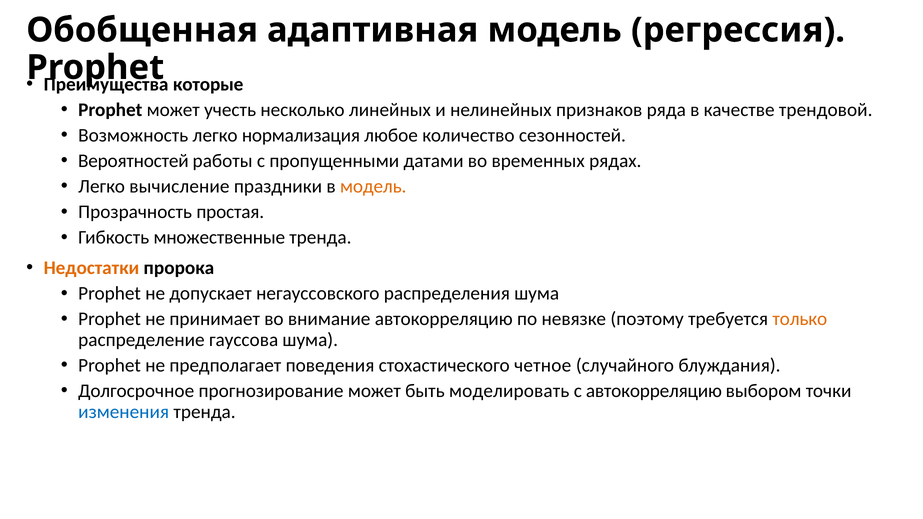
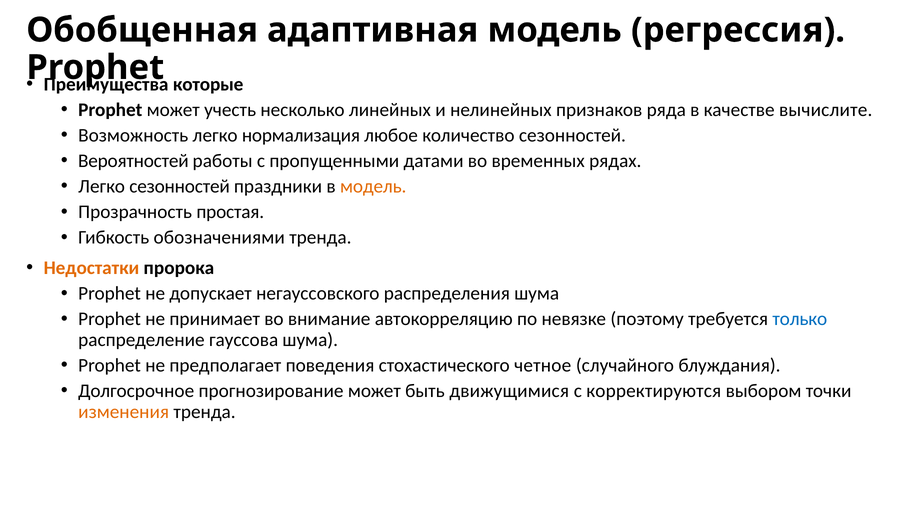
трендовой: трендовой -> вычислите (826, 110)
Легко вычисление: вычисление -> сезонностей (180, 186)
множественные: множественные -> обозначениями (219, 238)
только colour: orange -> blue (800, 319)
моделировать: моделировать -> движущимися (509, 391)
с автокорреляцию: автокорреляцию -> корректируются (654, 391)
изменения colour: blue -> orange (124, 412)
